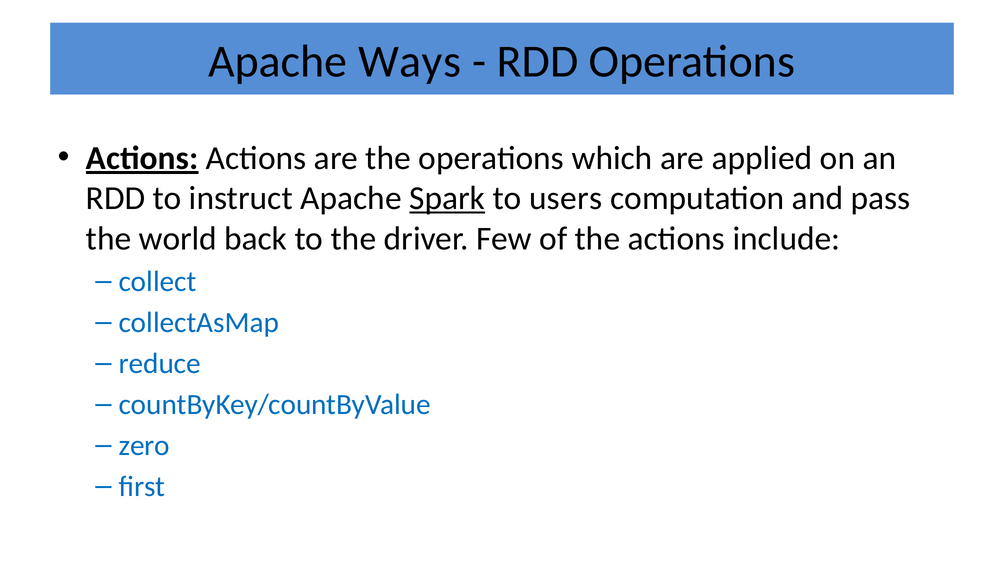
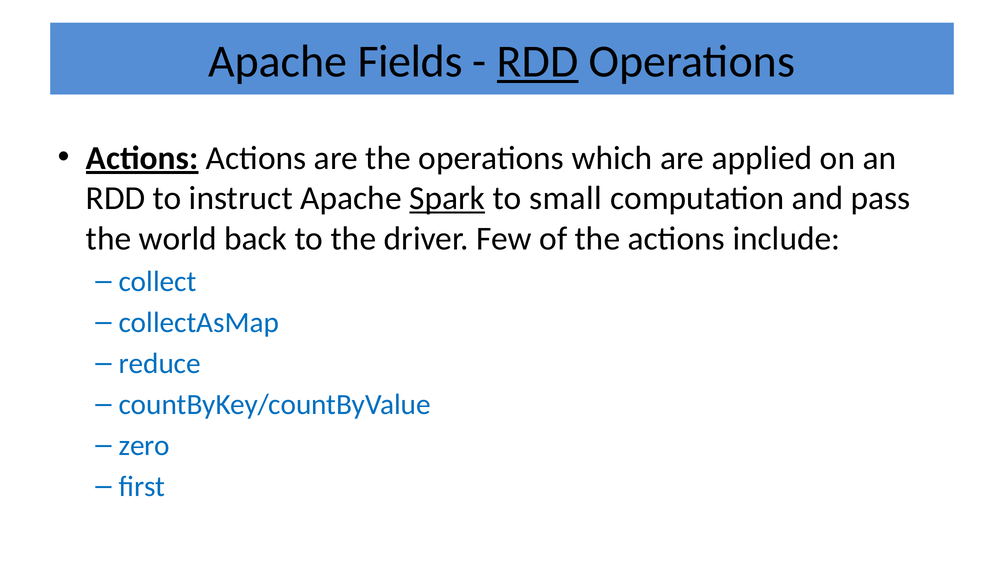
Ways: Ways -> Fields (410, 62)
RDD underline: none -> present (538, 62)
users: users -> small (566, 198)
